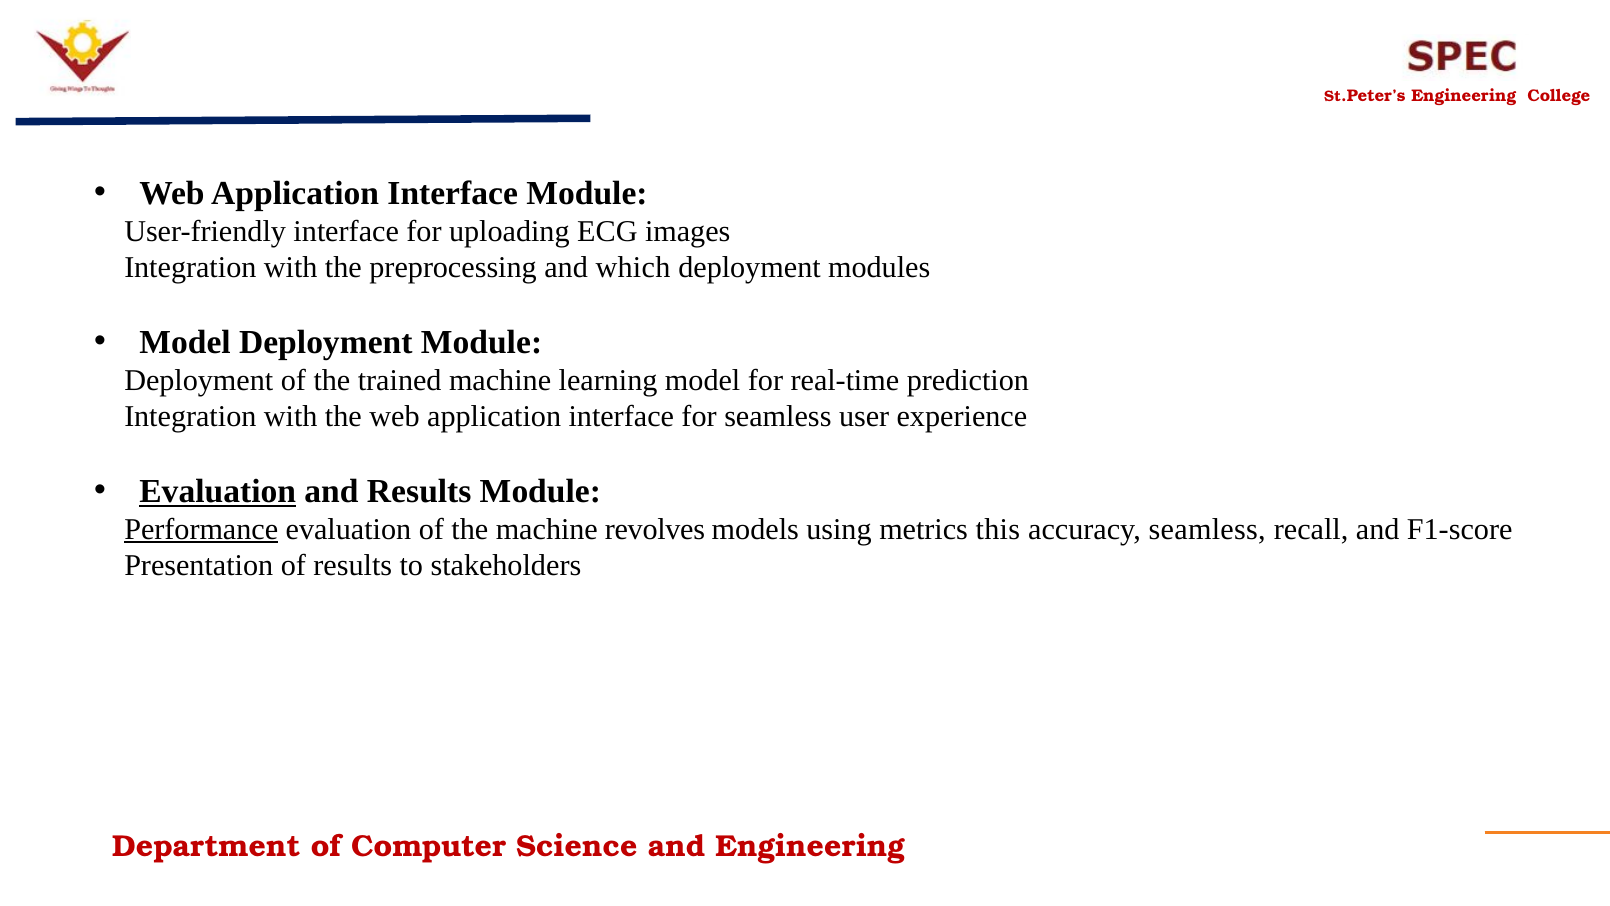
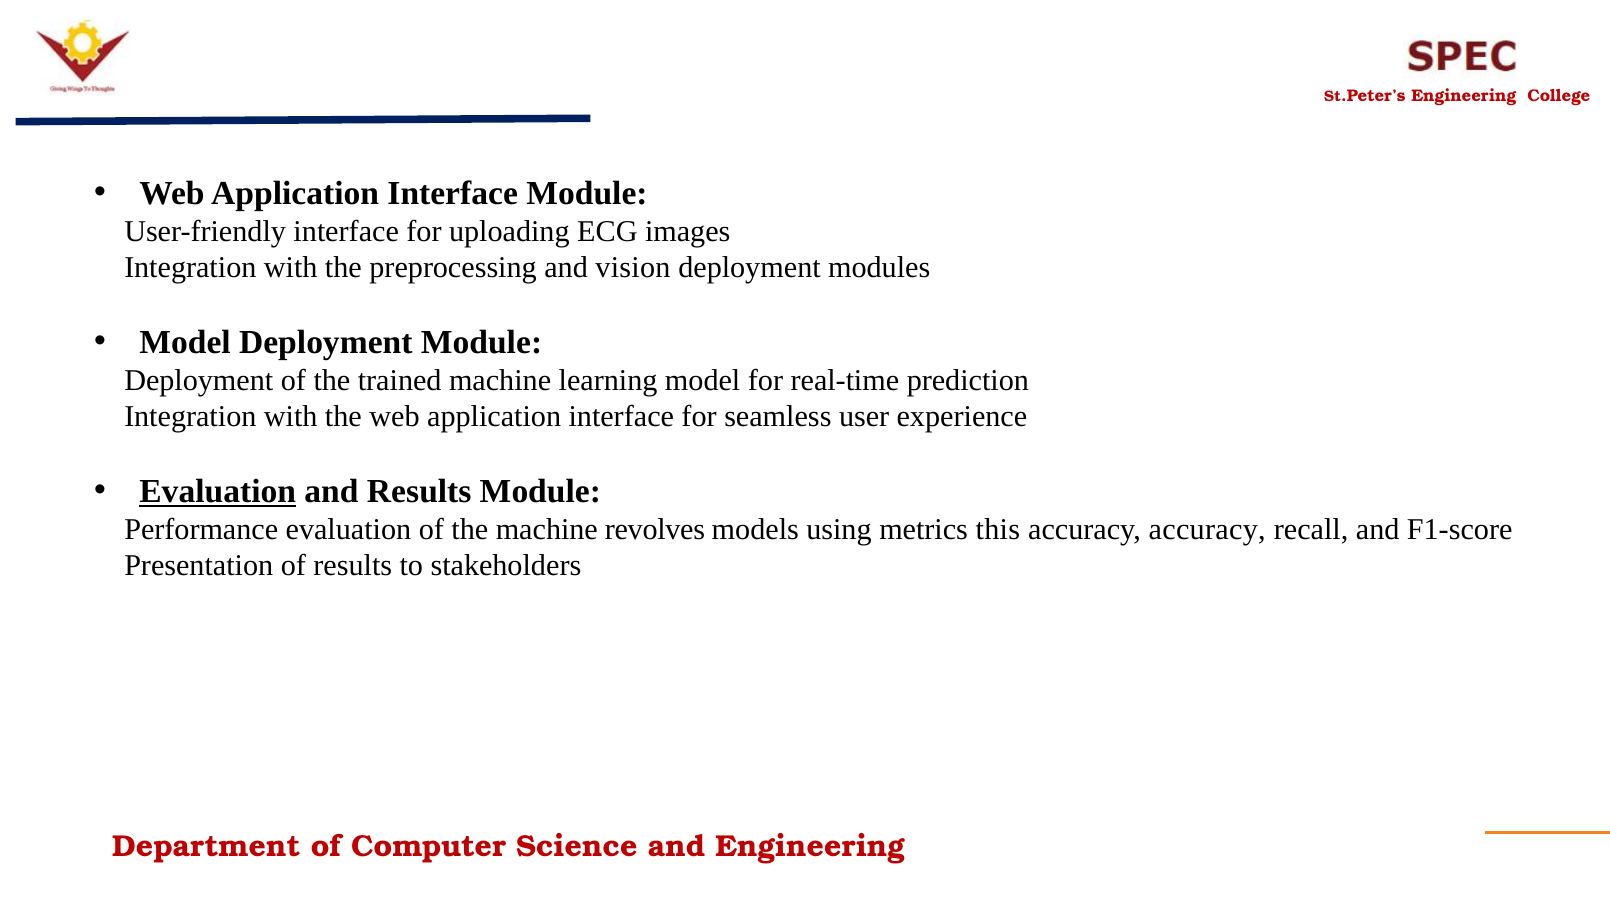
which: which -> vision (633, 268)
Performance underline: present -> none (201, 529)
accuracy seamless: seamless -> accuracy (1207, 529)
